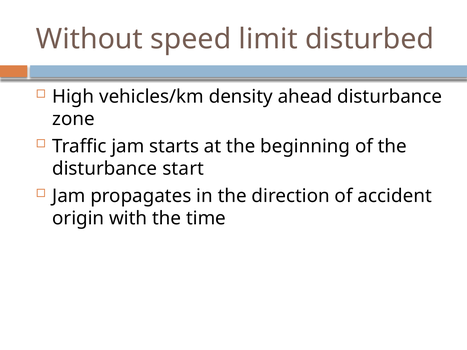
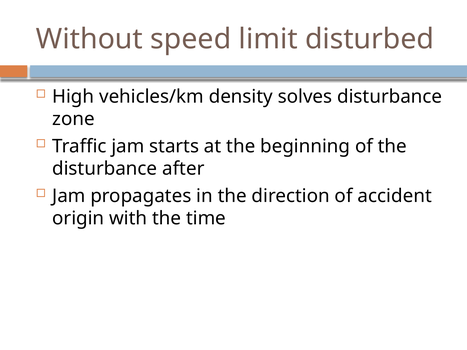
ahead: ahead -> solves (305, 97)
start: start -> after (183, 169)
